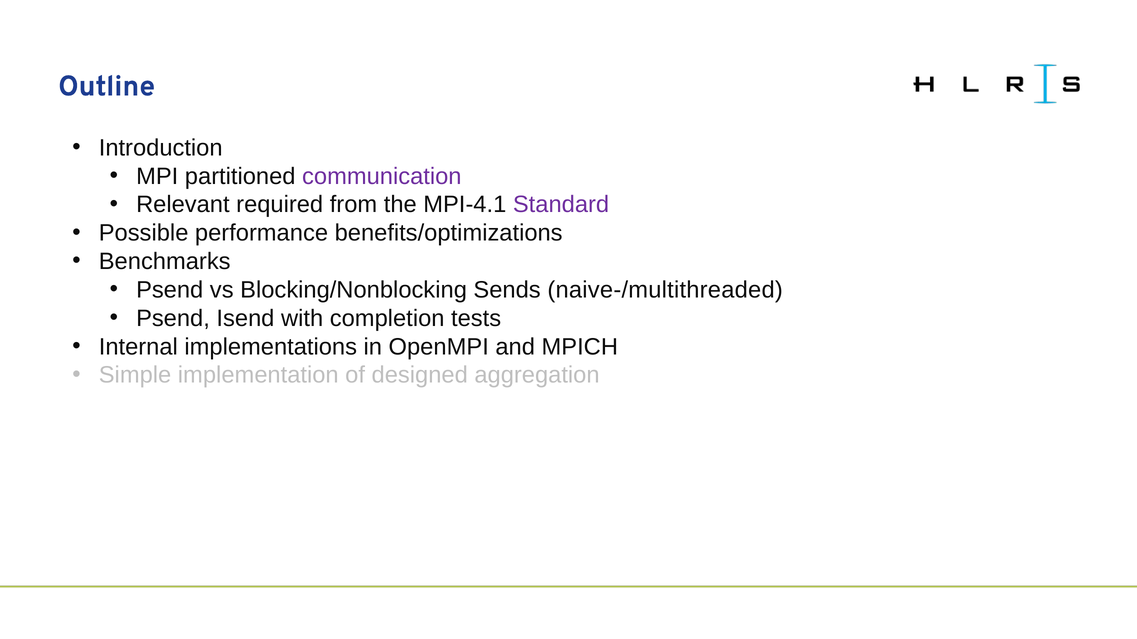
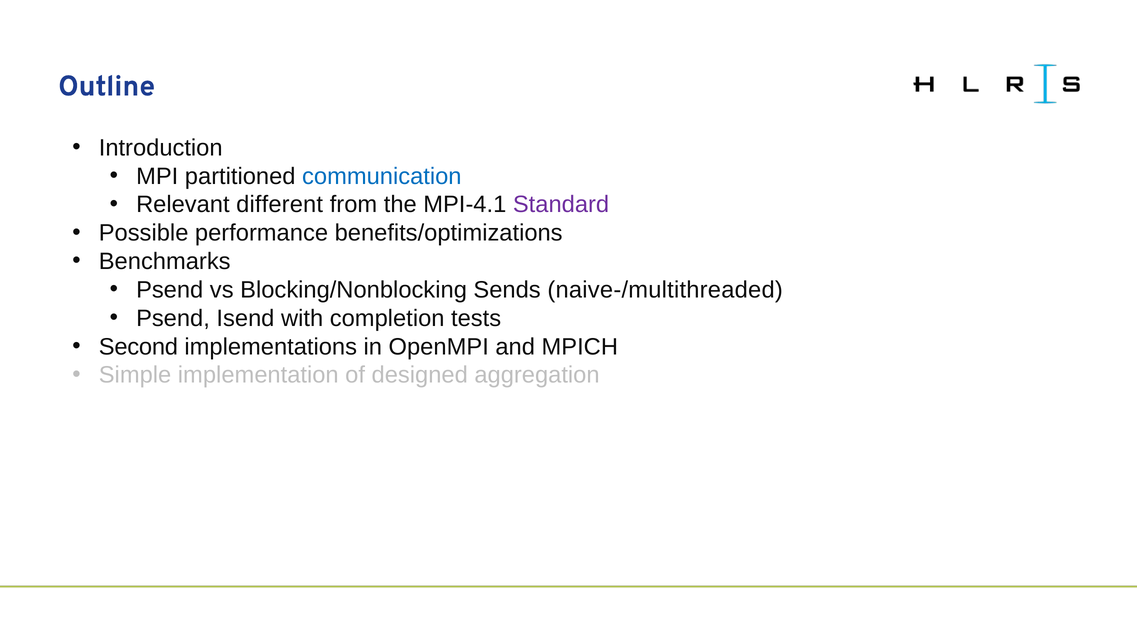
communication colour: purple -> blue (382, 176)
required: required -> different (280, 205)
Internal: Internal -> Second (138, 347)
